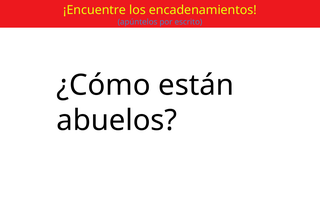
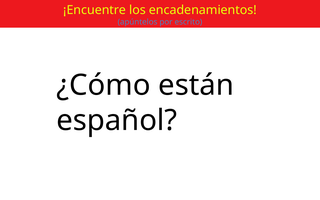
abuelos: abuelos -> español (117, 120)
